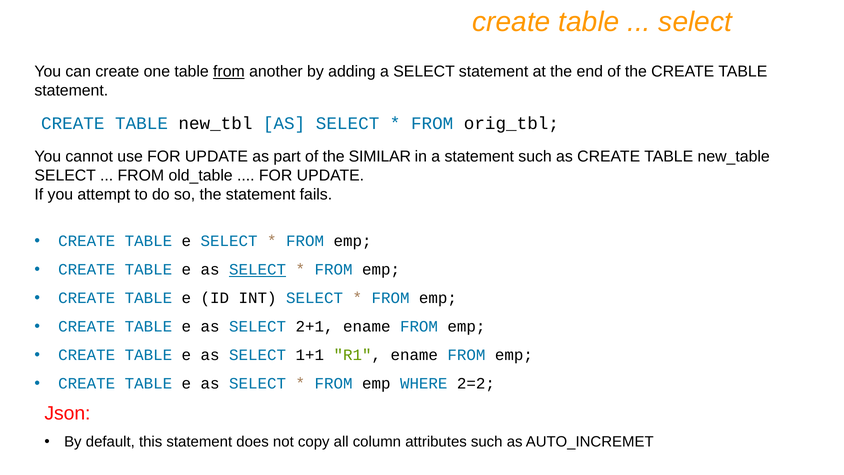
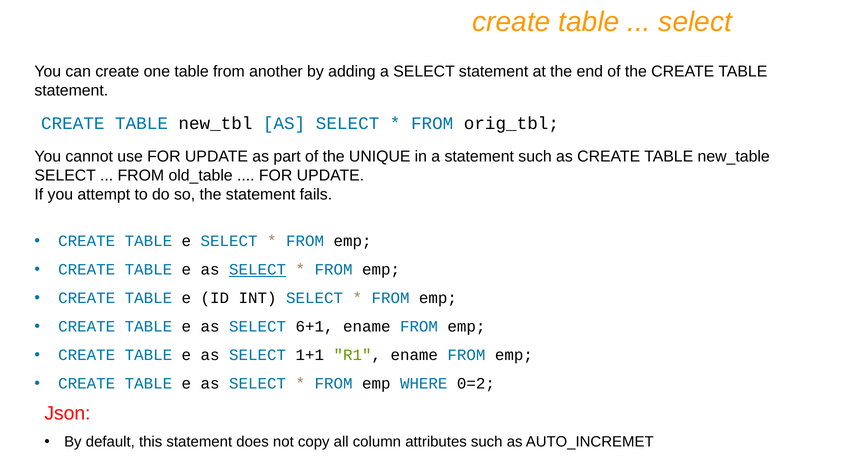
from underline: present -> none (229, 72)
SIMILAR: SIMILAR -> UNIQUE (380, 156)
2+1: 2+1 -> 6+1 (315, 327)
2=2: 2=2 -> 0=2 (476, 384)
